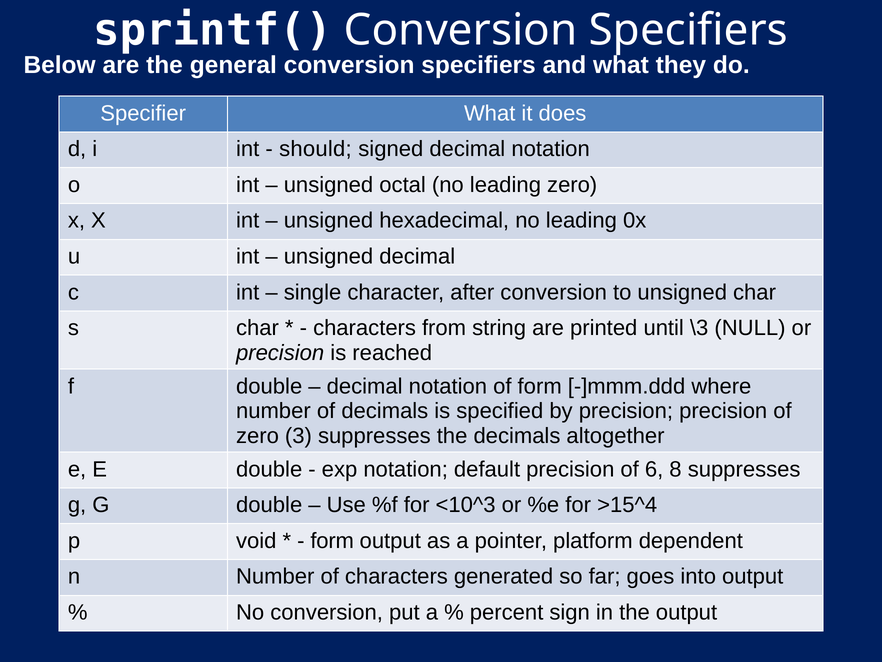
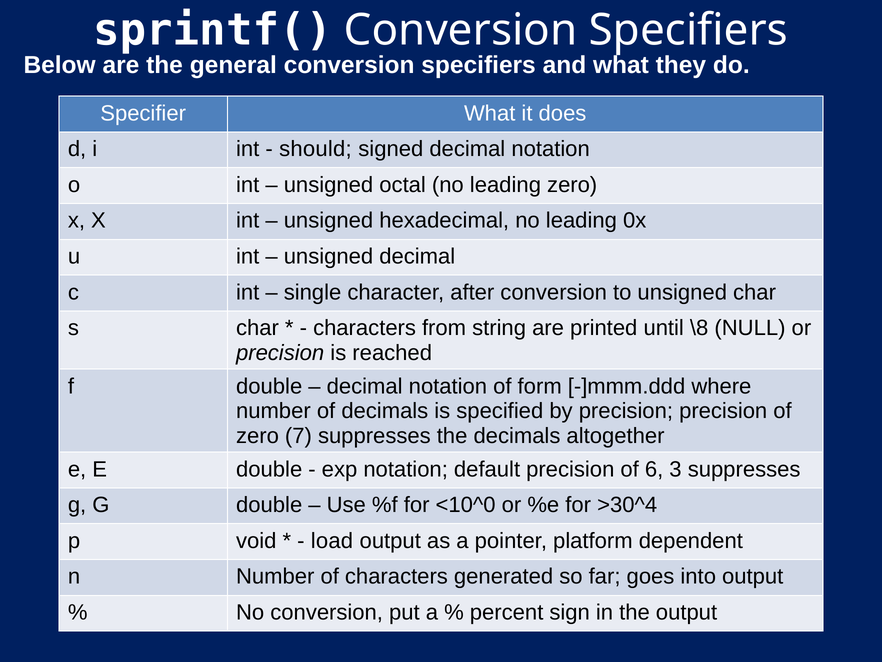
\3: \3 -> \8 (699, 328)
3: 3 -> 7 (298, 435)
8: 8 -> 3 (676, 469)
<10^3: <10^3 -> <10^0 (466, 505)
>15^4: >15^4 -> >30^4 (627, 505)
form: form -> load (332, 540)
